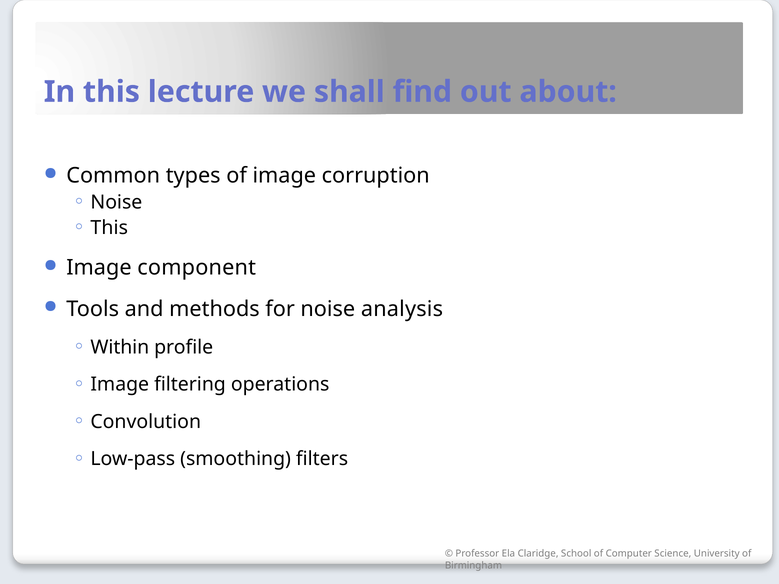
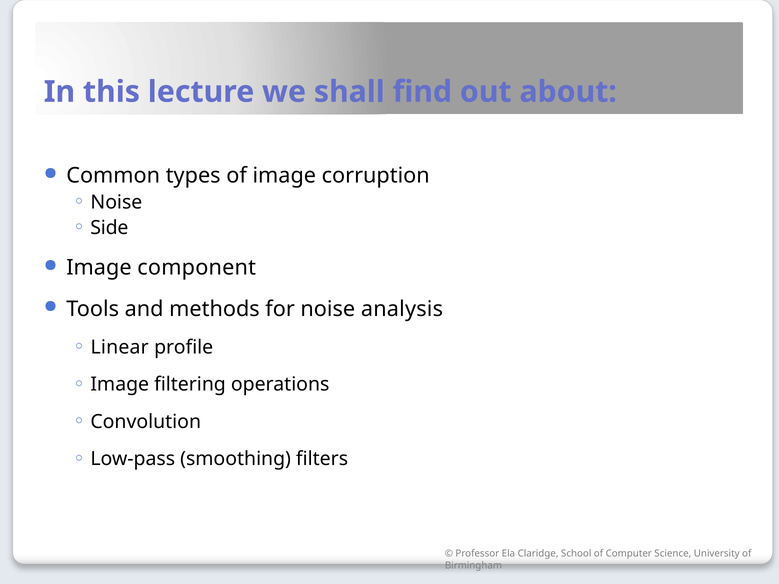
This: This -> Side (109, 228)
Within: Within -> Linear (120, 347)
